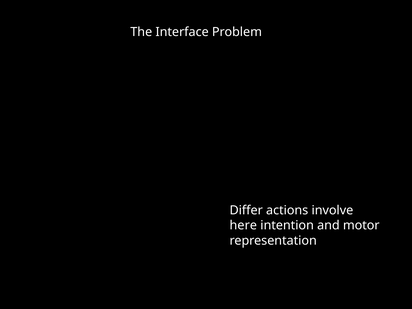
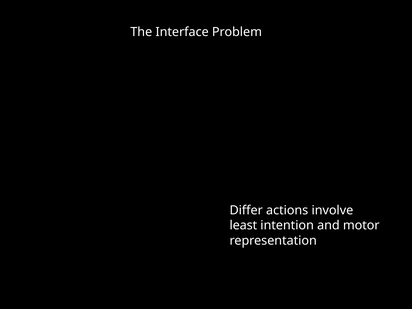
here: here -> least (243, 225)
